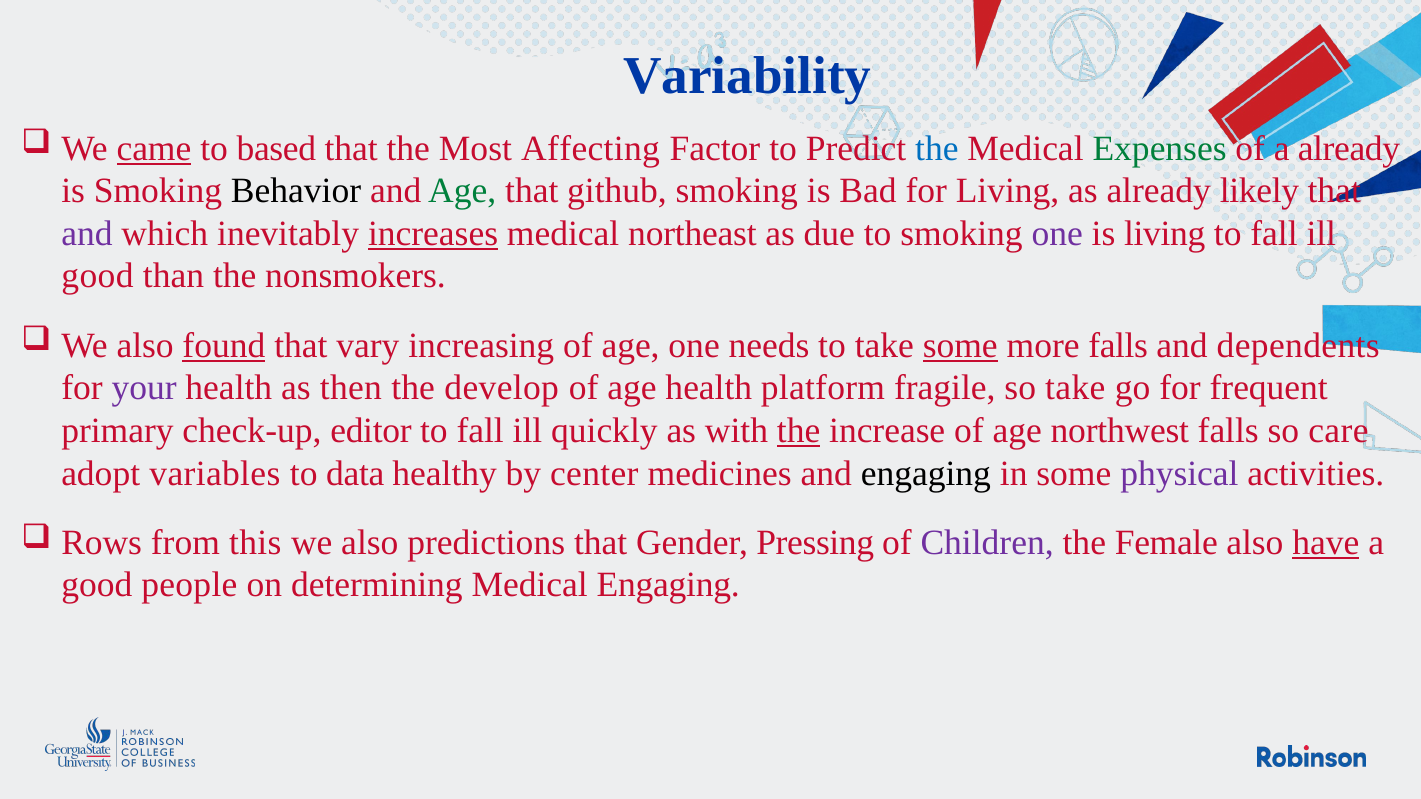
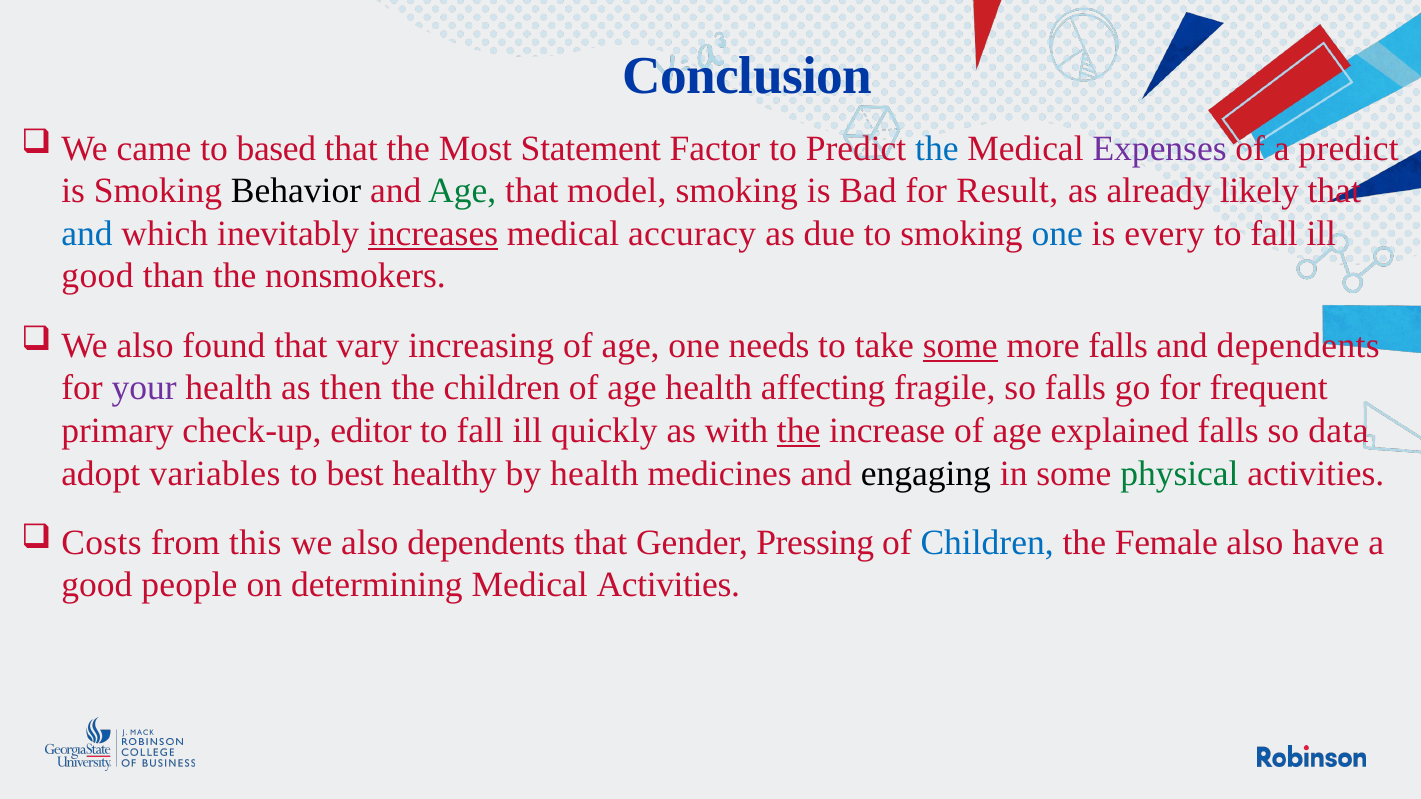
Variability: Variability -> Conclusion (748, 76)
came underline: present -> none (154, 148)
Affecting: Affecting -> Statement (591, 148)
Expenses colour: green -> purple (1160, 148)
a already: already -> predict (1349, 148)
github: github -> model (617, 191)
for Living: Living -> Result (1007, 191)
and colour: purple -> blue (87, 234)
northeast: northeast -> accuracy (692, 234)
one colour: purple -> blue (1057, 234)
is living: living -> every (1164, 234)
found underline: present -> none (224, 346)
the develop: develop -> children (502, 388)
platform: platform -> affecting (823, 388)
so take: take -> falls (1075, 388)
northwest: northwest -> explained (1120, 431)
care: care -> data (1338, 431)
data: data -> best (355, 473)
by center: center -> health (594, 473)
physical colour: purple -> green (1179, 473)
Rows: Rows -> Costs (101, 543)
also predictions: predictions -> dependents (486, 543)
Children colour: purple -> blue (987, 543)
have underline: present -> none (1326, 543)
Medical Engaging: Engaging -> Activities (668, 585)
